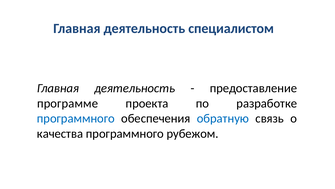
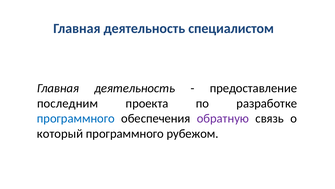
программе: программе -> последним (68, 103)
обратную colour: blue -> purple (223, 118)
качества: качества -> который (60, 133)
